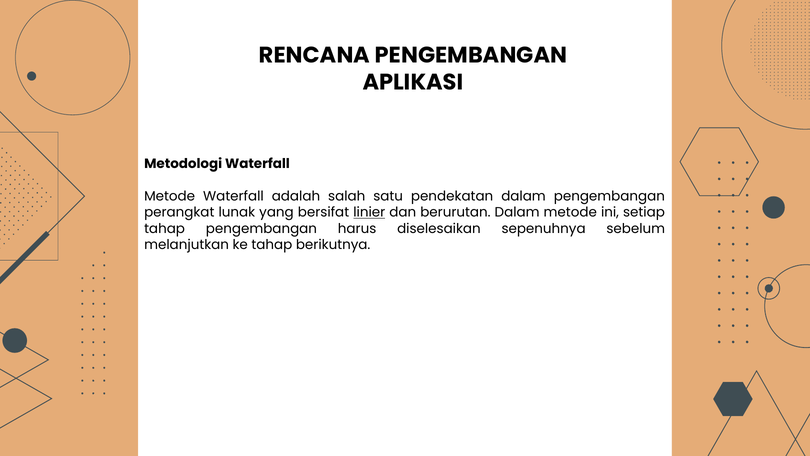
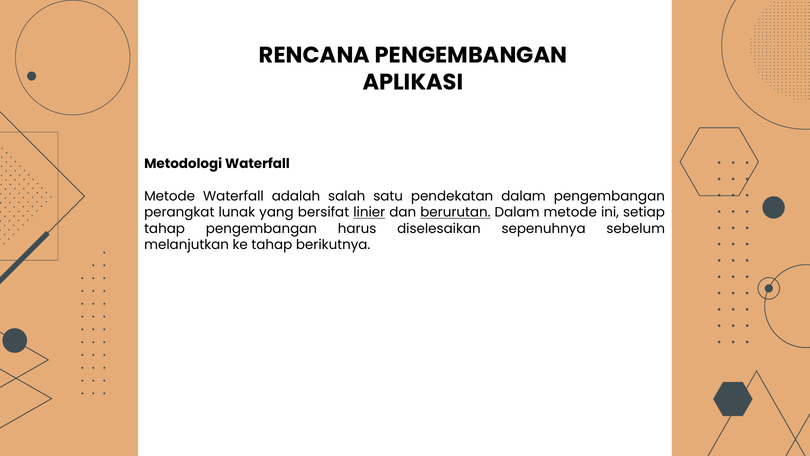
berurutan underline: none -> present (455, 212)
